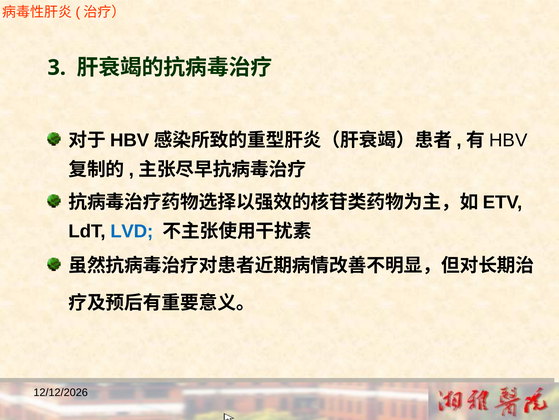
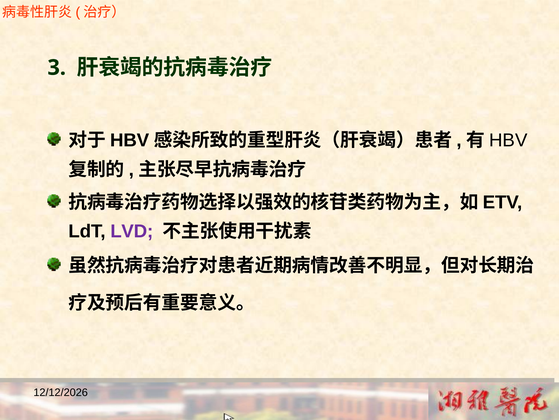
LVD colour: blue -> purple (132, 231)
